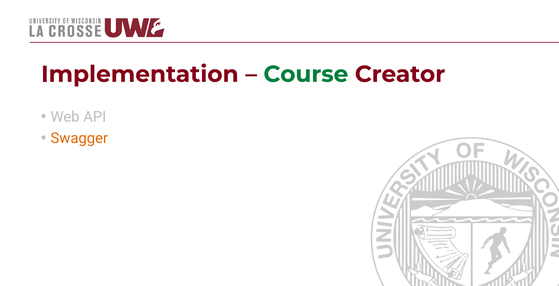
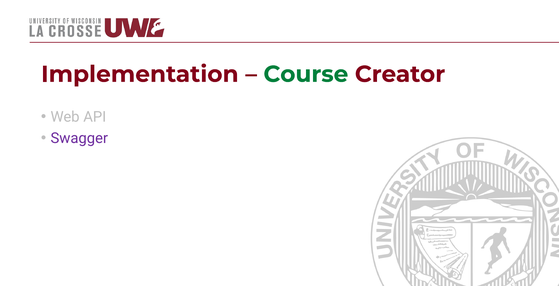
Swagger colour: orange -> purple (79, 138)
